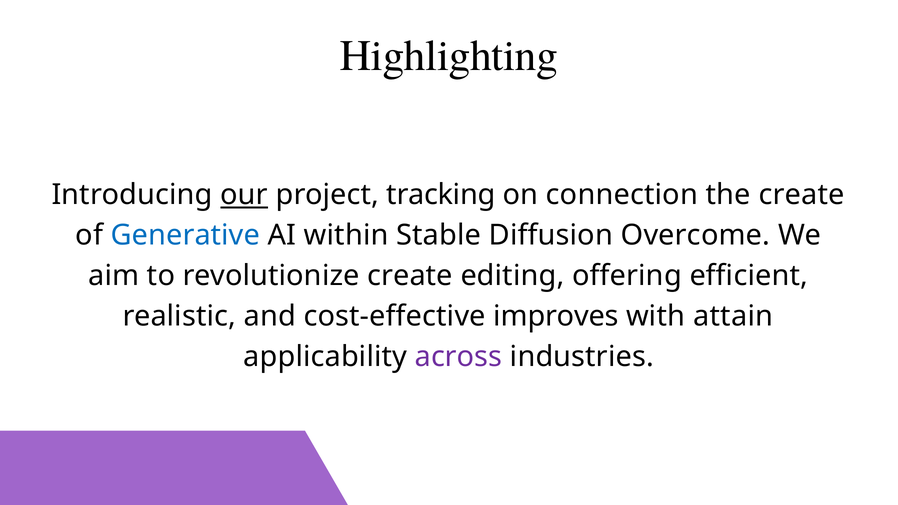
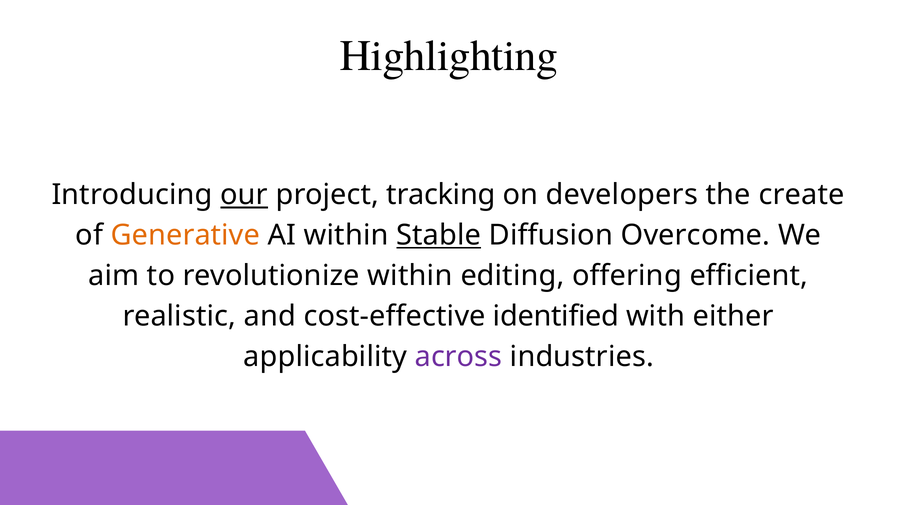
connection: connection -> developers (622, 195)
Generative colour: blue -> orange (185, 235)
Stable underline: none -> present (439, 235)
revolutionize create: create -> within (410, 276)
improves: improves -> identified (556, 316)
attain: attain -> either (733, 316)
